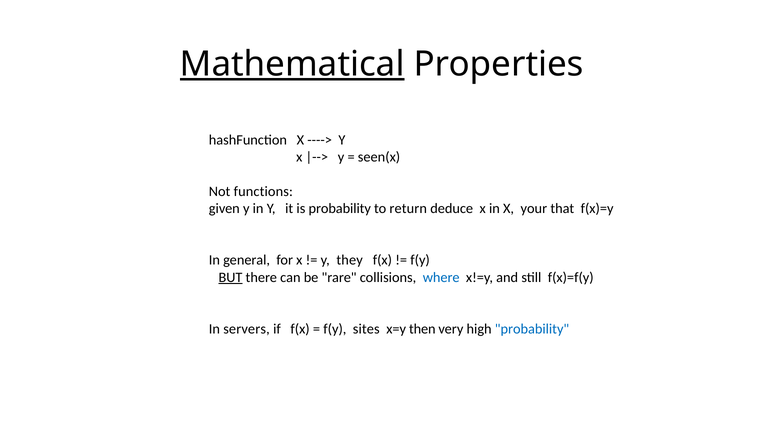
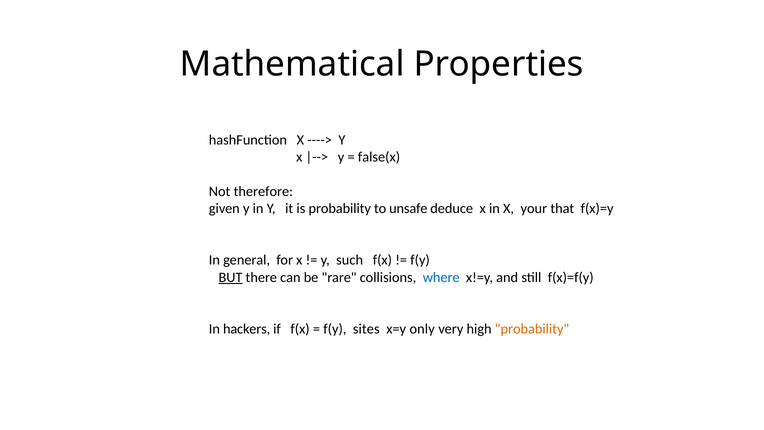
Mathematical underline: present -> none (292, 64)
seen(x: seen(x -> false(x (379, 157)
functions: functions -> therefore (263, 191)
return: return -> unsafe (408, 208)
they: they -> such (350, 260)
servers: servers -> hackers (247, 329)
then: then -> only (422, 329)
probability colour: blue -> orange (532, 329)
